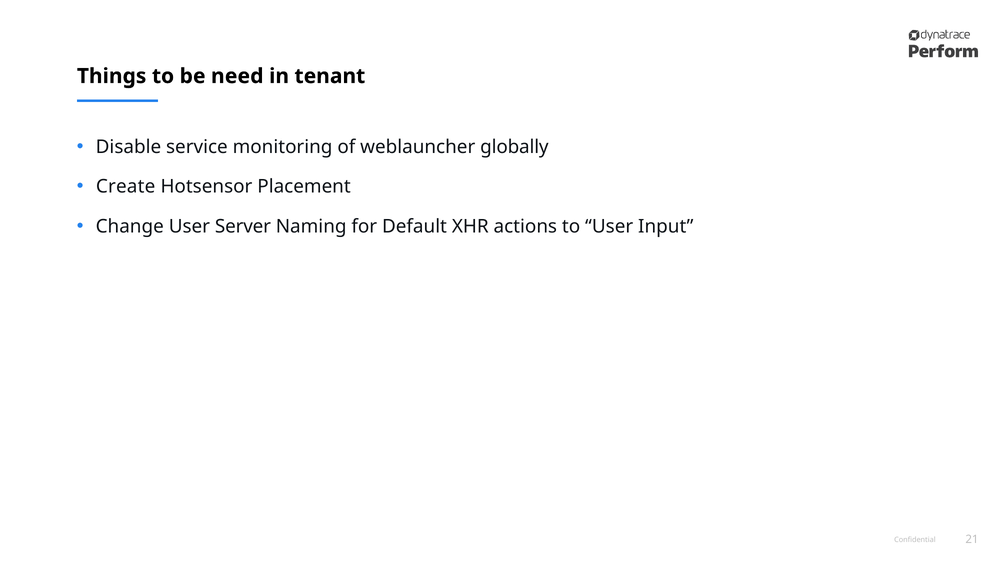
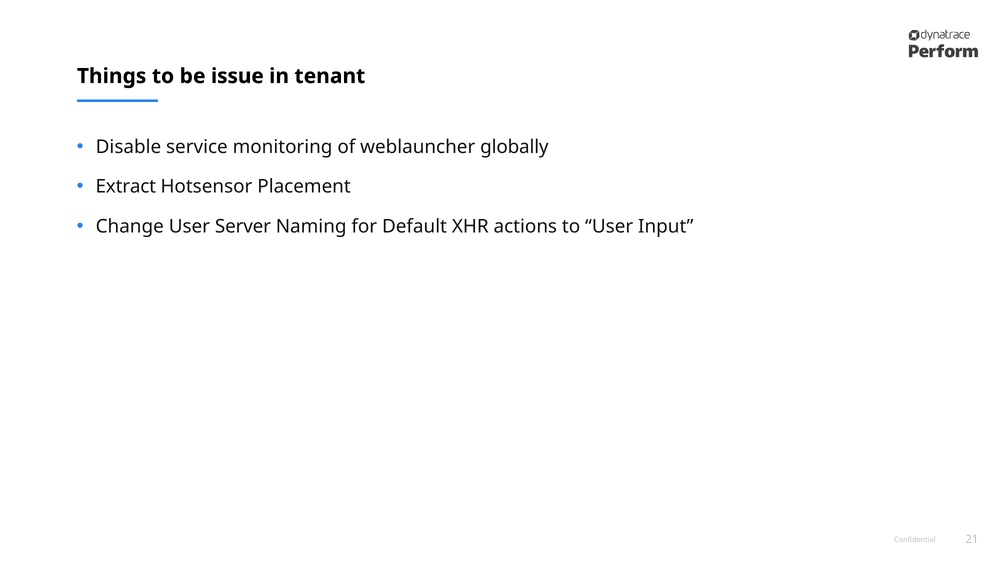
need: need -> issue (237, 76)
Create: Create -> Extract (126, 187)
